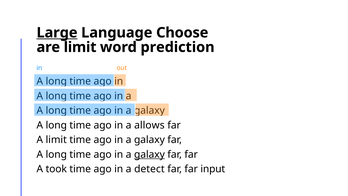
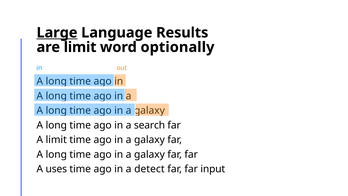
Choose: Choose -> Results (182, 33)
prediction: prediction -> optionally (177, 47)
allows: allows -> search (150, 125)
galaxy underline: present -> none (149, 154)
took: took -> uses (56, 169)
